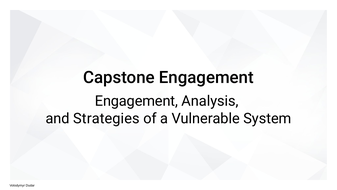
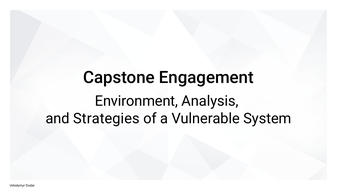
Engagement: Engagement -> Environment (136, 101)
